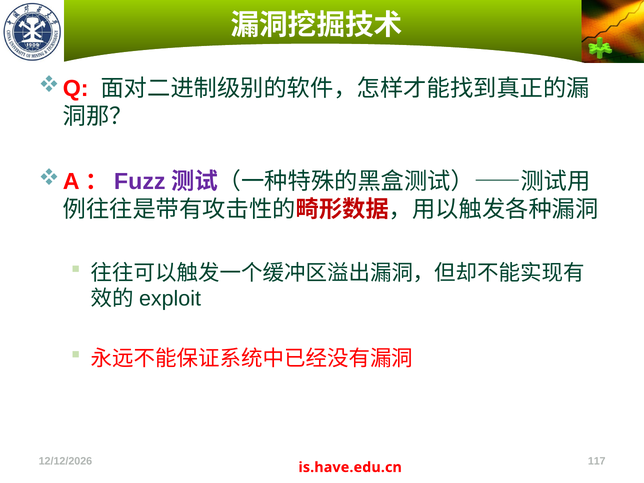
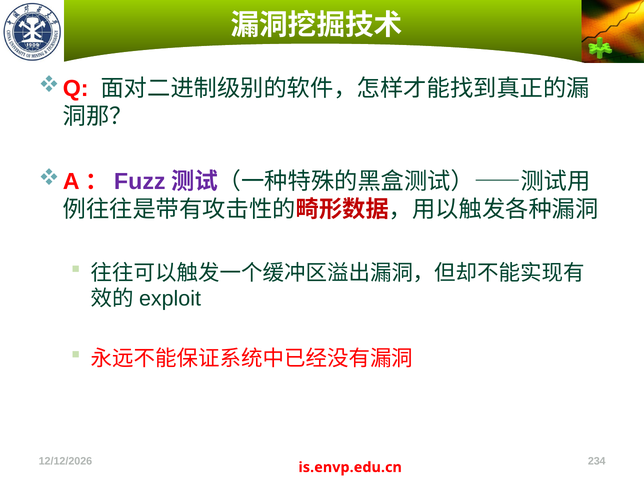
117: 117 -> 234 (597, 461)
is.have.edu.cn: is.have.edu.cn -> is.envp.edu.cn (350, 467)
